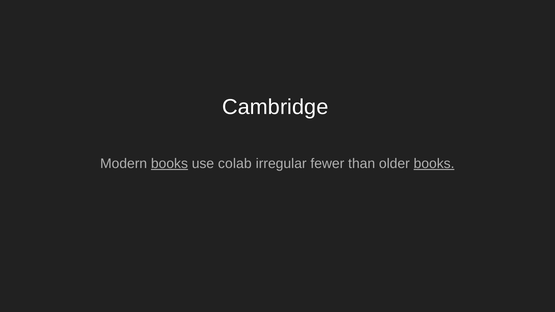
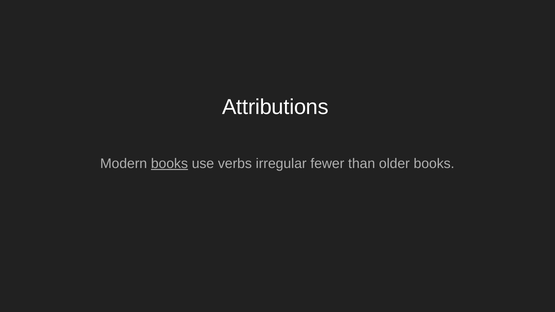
Cambridge: Cambridge -> Attributions (275, 107)
colab: colab -> verbs (235, 164)
books underline: present -> none (434, 164)
